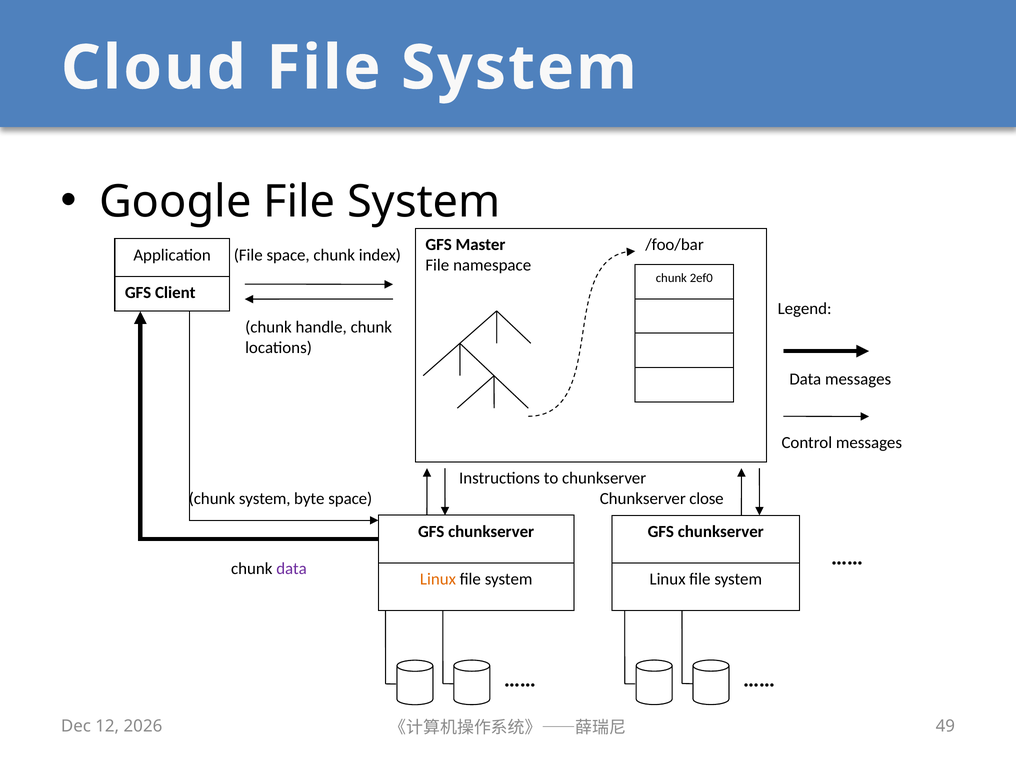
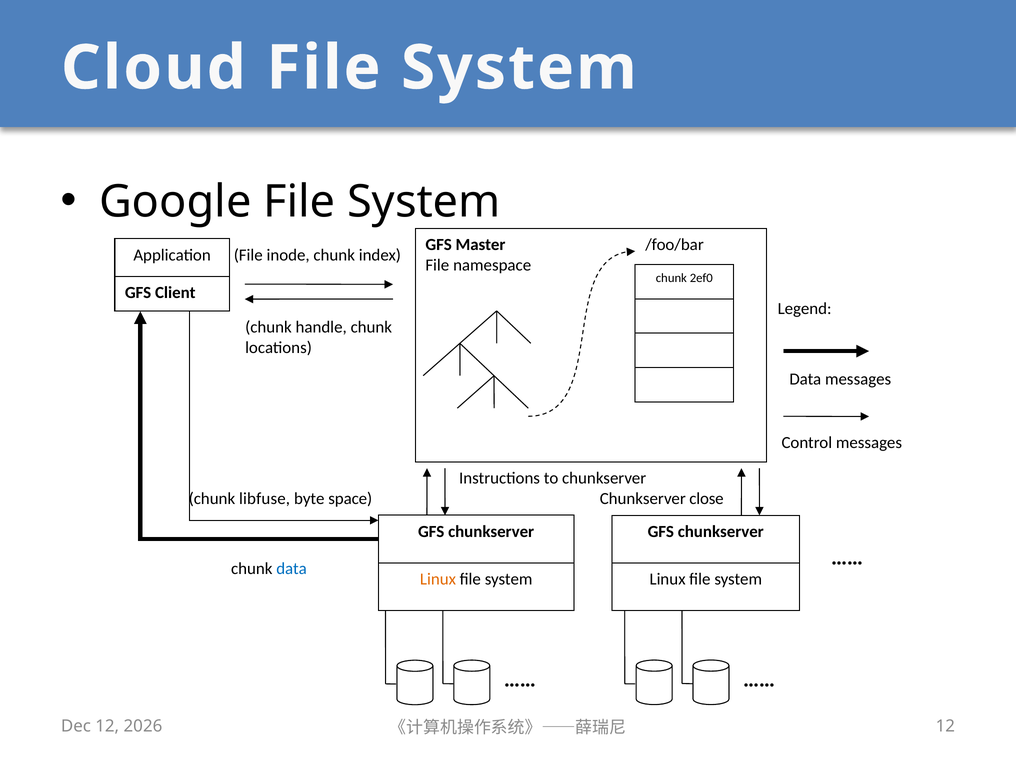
File space: space -> inode (288, 255)
chunk system: system -> libfuse (265, 498)
data colour: purple -> blue (292, 569)
49: 49 -> 12 (945, 726)
